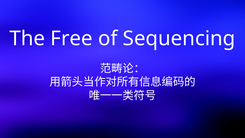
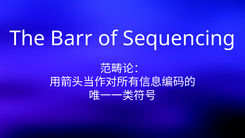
Free: Free -> Barr (71, 39)
